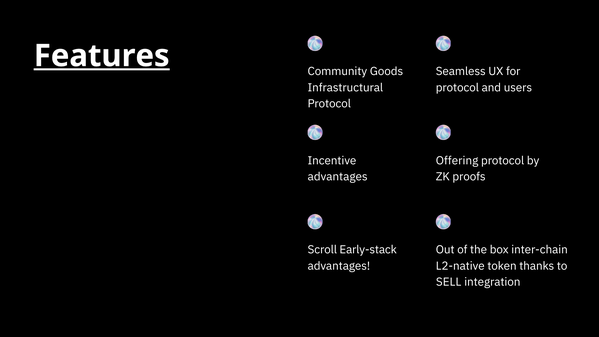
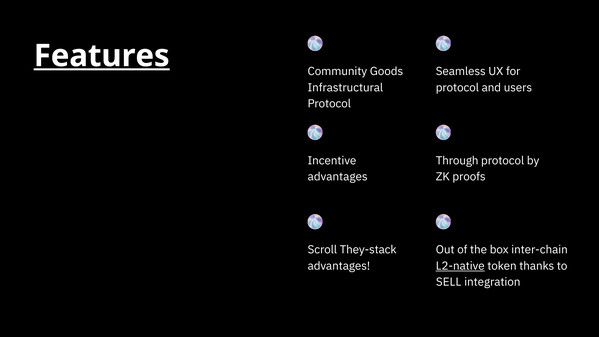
Offering: Offering -> Through (457, 161)
Early-stack: Early-stack -> They-stack (368, 250)
L2-native underline: none -> present (460, 266)
